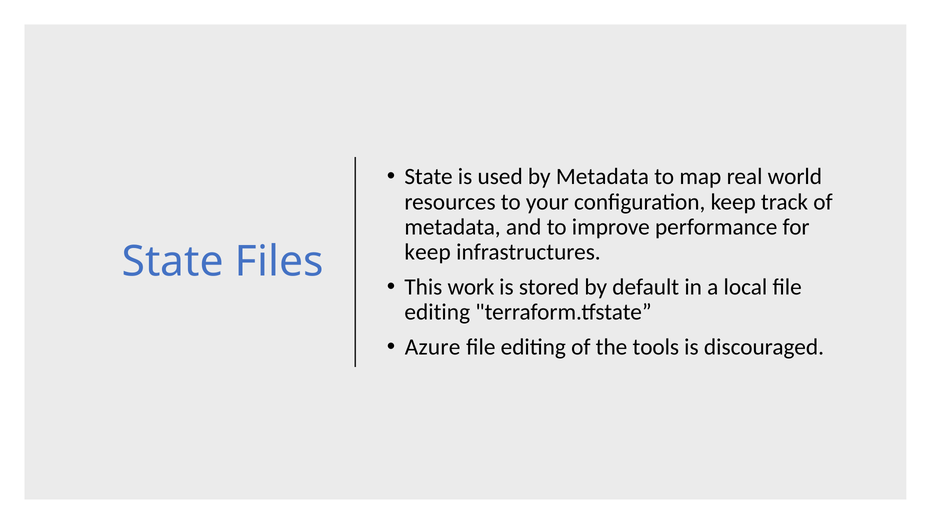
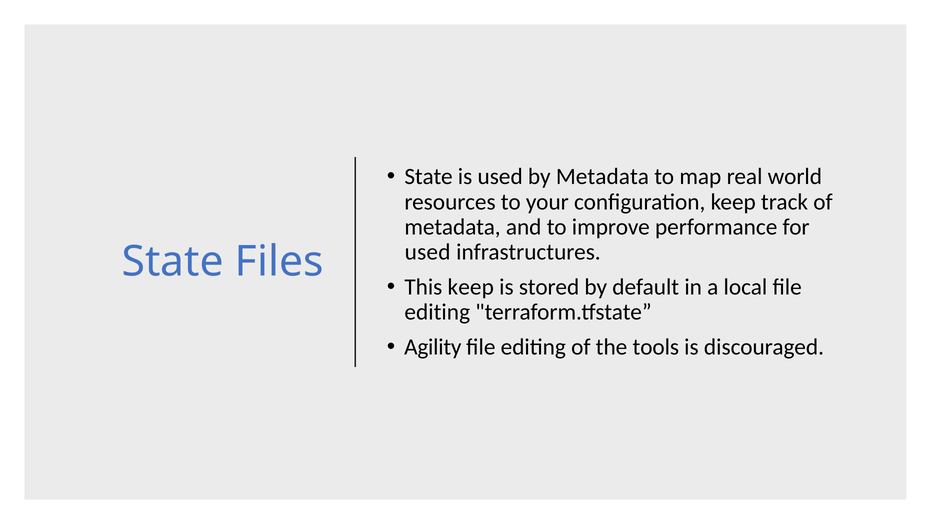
keep: keep -> used (428, 252)
This work: work -> keep (471, 287)
Azure: Azure -> Agility (433, 347)
